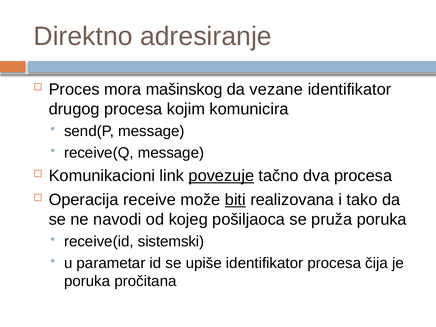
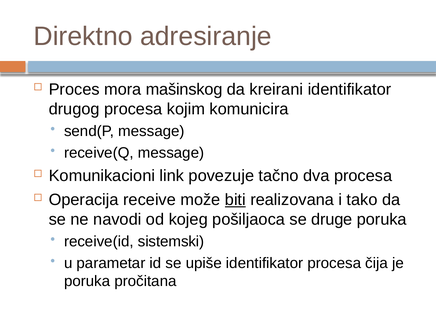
vezane: vezane -> kreirani (276, 89)
povezuje underline: present -> none (221, 176)
pruža: pruža -> druge (332, 219)
